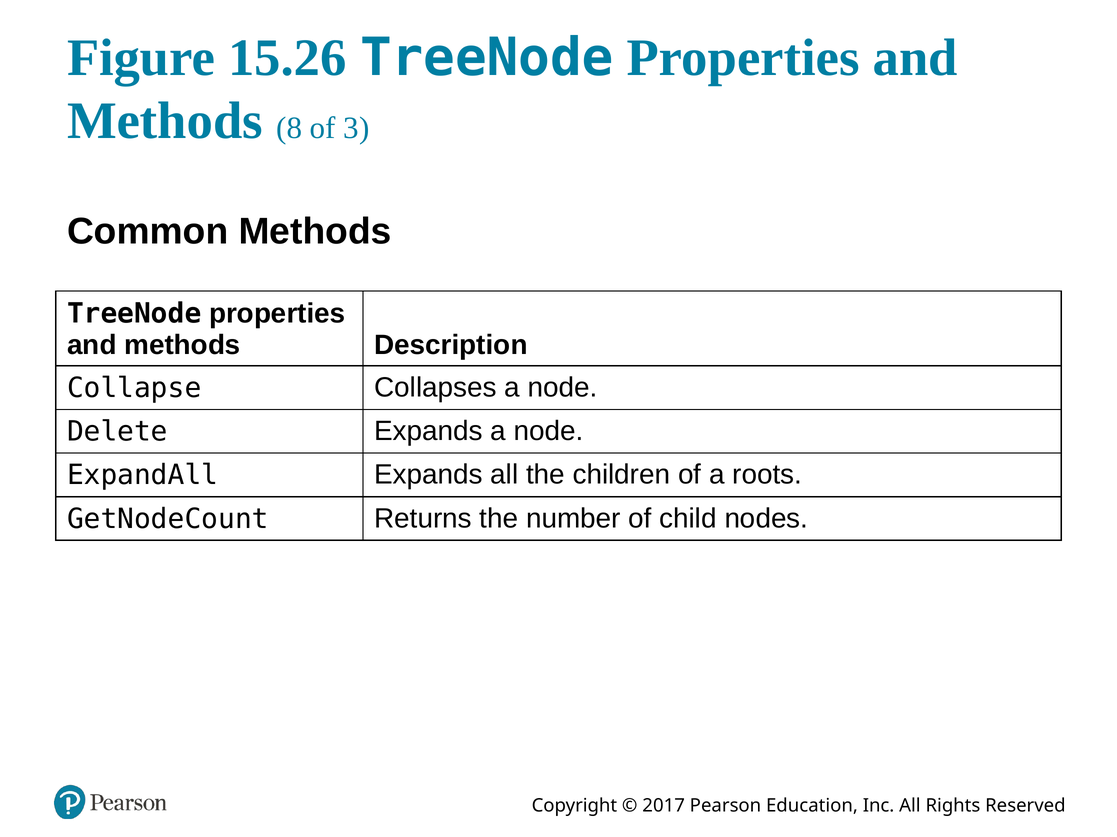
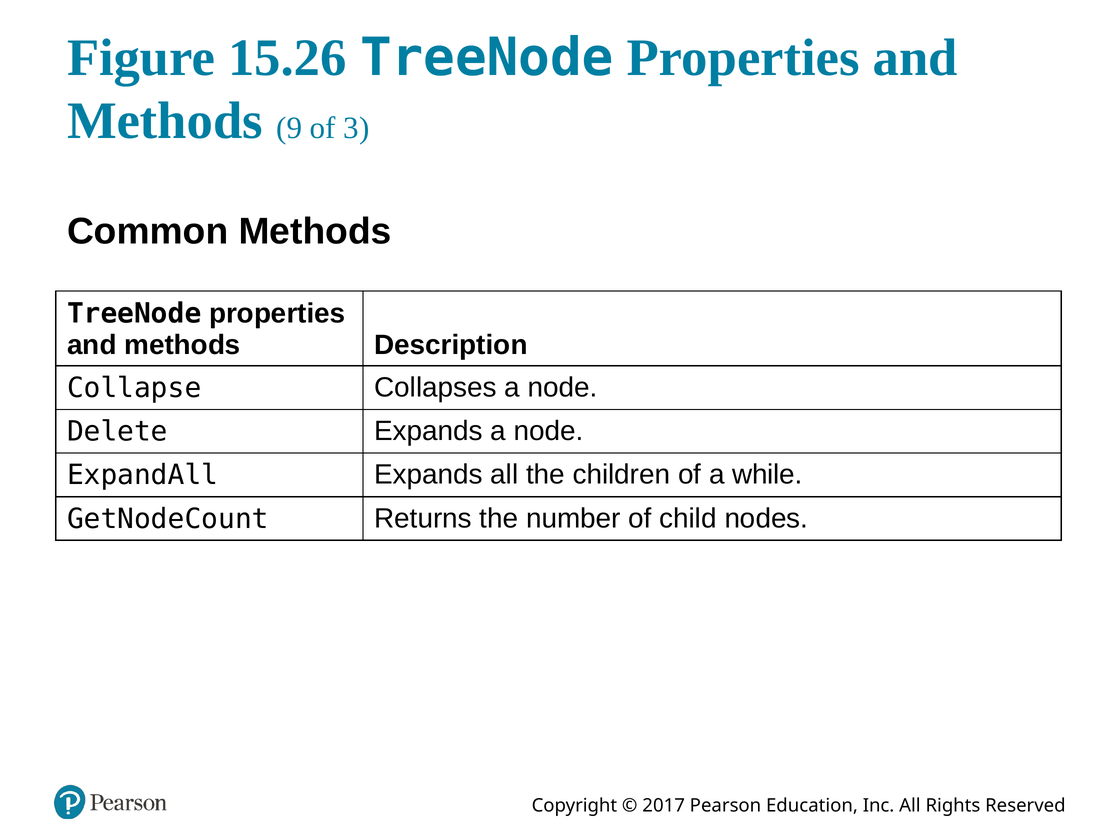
8: 8 -> 9 (289, 128)
roots: roots -> while (767, 475)
